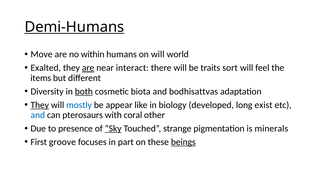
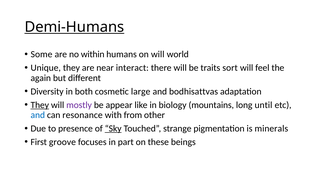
Move: Move -> Some (42, 54)
Exalted: Exalted -> Unique (46, 68)
are underline: present -> none (88, 68)
items: items -> again (41, 78)
both underline: present -> none (84, 92)
biota: biota -> large (141, 92)
mostly colour: blue -> purple (79, 105)
developed: developed -> mountains (211, 105)
exist: exist -> until (263, 105)
pterosaurs: pterosaurs -> resonance (83, 115)
coral: coral -> from (133, 115)
beings underline: present -> none (183, 142)
